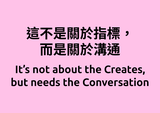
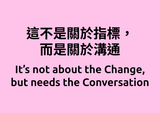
Creates: Creates -> Change (125, 69)
